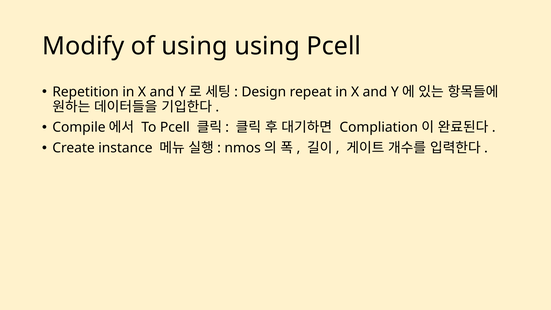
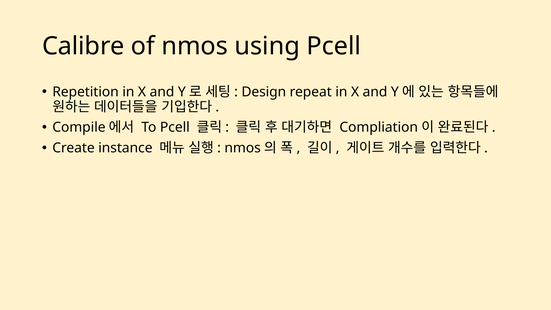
Modify: Modify -> Calibre (83, 46)
of using: using -> nmos (195, 46)
